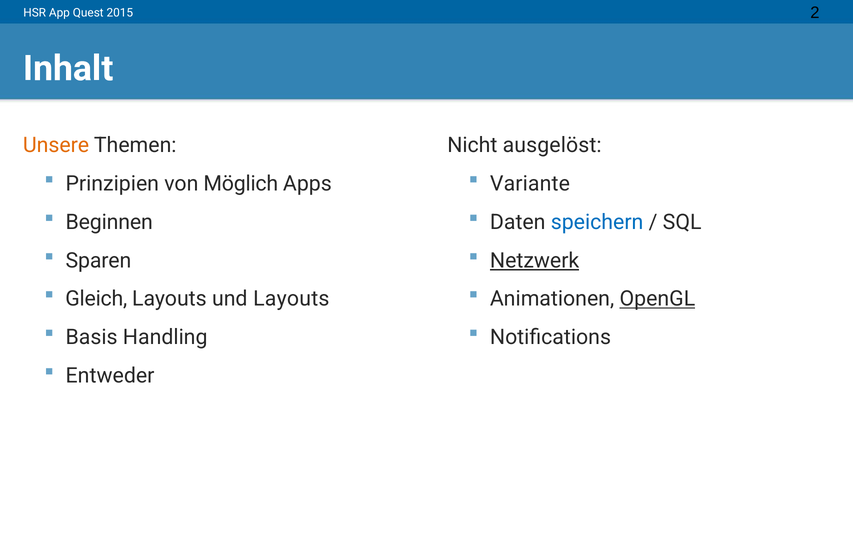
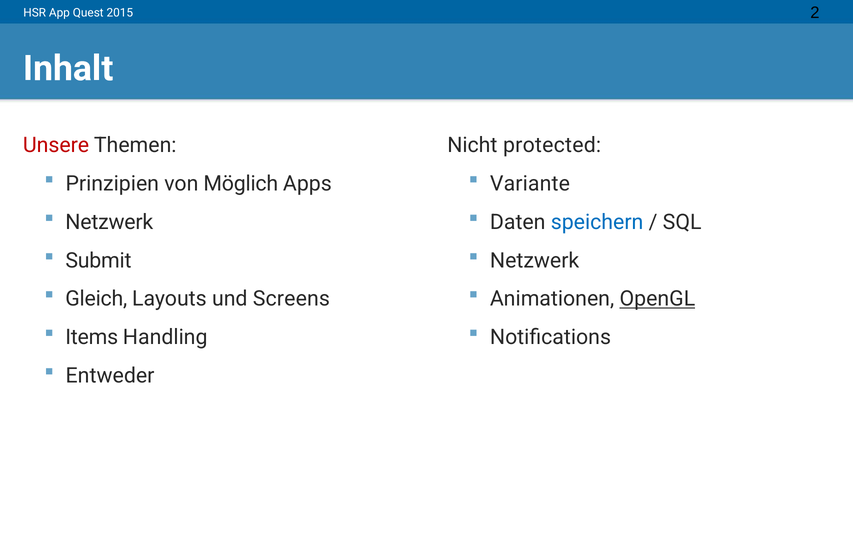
Unsere colour: orange -> red (56, 145)
ausgelöst: ausgelöst -> protected (552, 145)
Beginnen: Beginnen -> Netzwerk (109, 222)
Sparen: Sparen -> Submit (98, 261)
Netzwerk underline: present -> none (535, 261)
und Layouts: Layouts -> Screens (291, 299)
Basis: Basis -> Items (92, 337)
